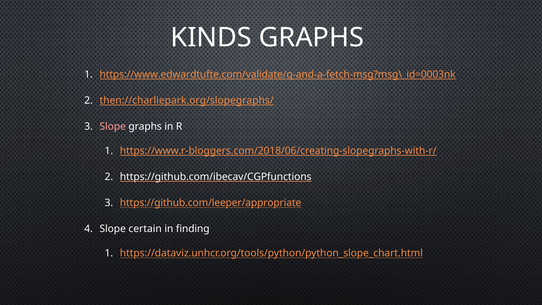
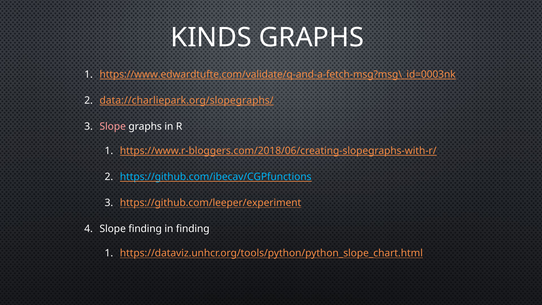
then://charliepark.org/slopegraphs/: then://charliepark.org/slopegraphs/ -> data://charliepark.org/slopegraphs/ (187, 100)
https://github.com/ibecav/CGPfunctions colour: white -> light blue (216, 177)
https://github.com/leeper/appropriate: https://github.com/leeper/appropriate -> https://github.com/leeper/experiment (211, 203)
Slope certain: certain -> finding (145, 229)
